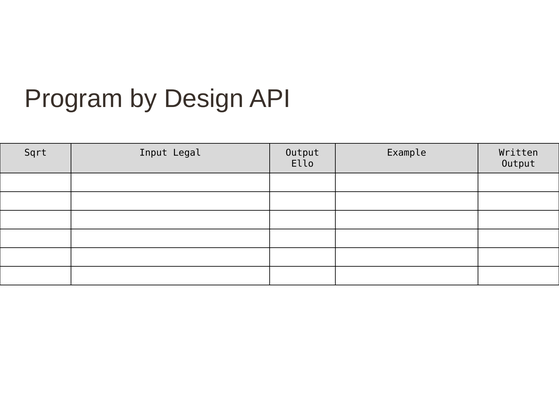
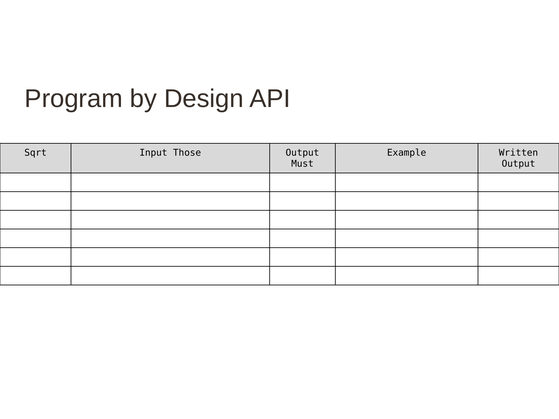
Legal: Legal -> Those (187, 153)
Ello: Ello -> Must (302, 164)
